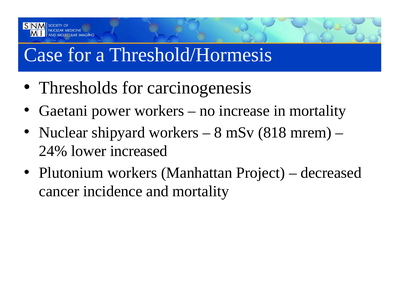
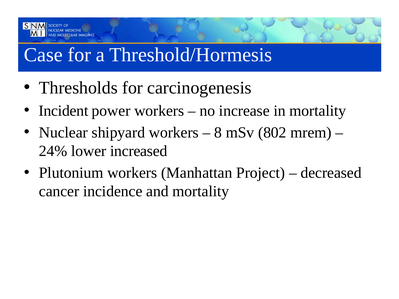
Gaetani: Gaetani -> Incident (63, 111)
818: 818 -> 802 (272, 133)
